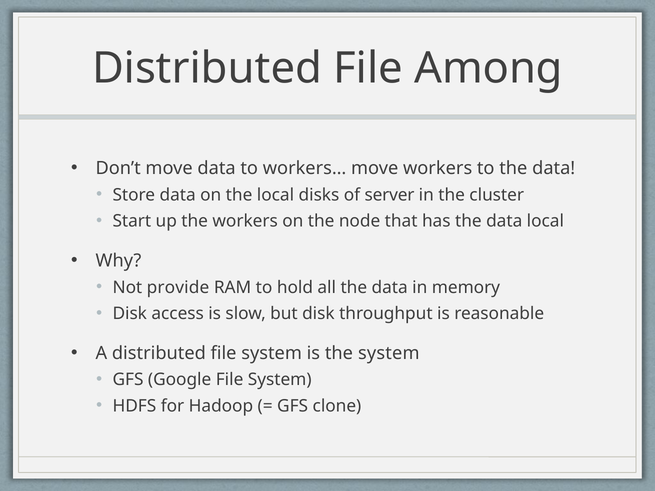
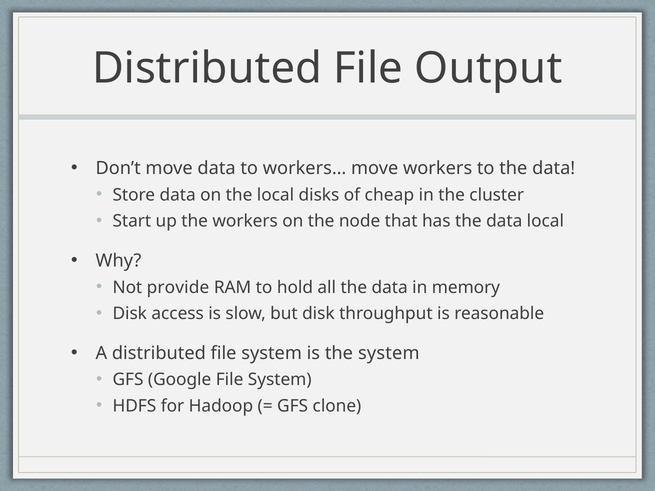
Among: Among -> Output (488, 68)
server: server -> cheap (389, 195)
